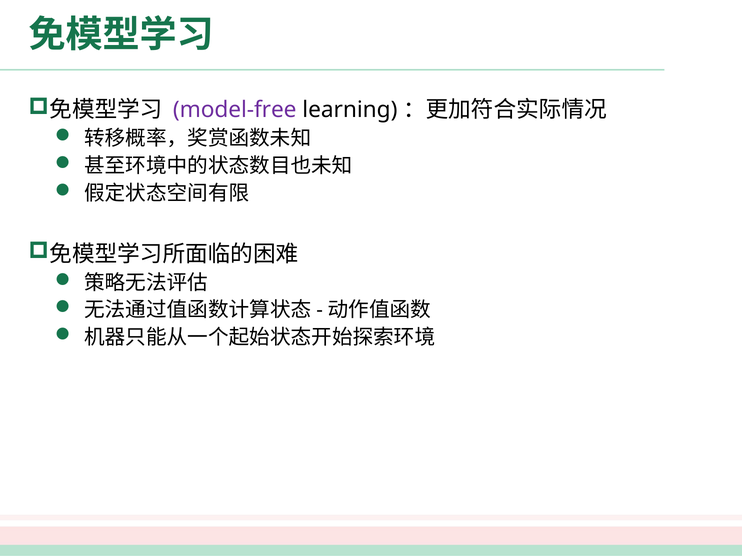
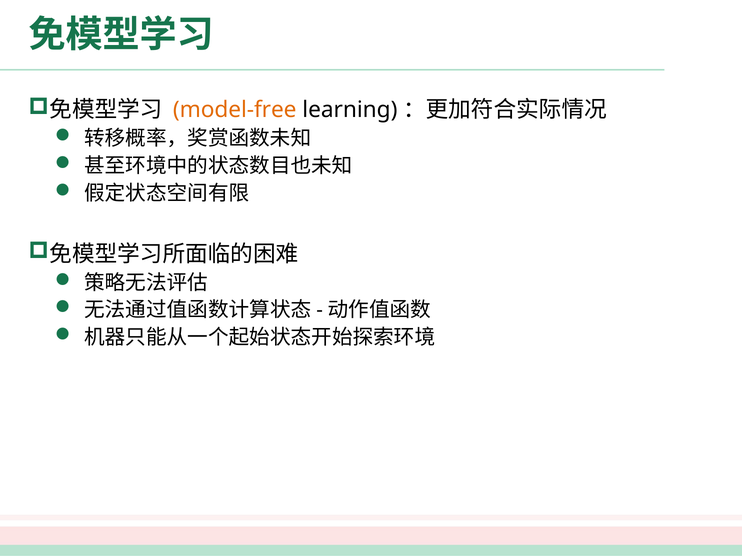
model-free colour: purple -> orange (235, 110)
